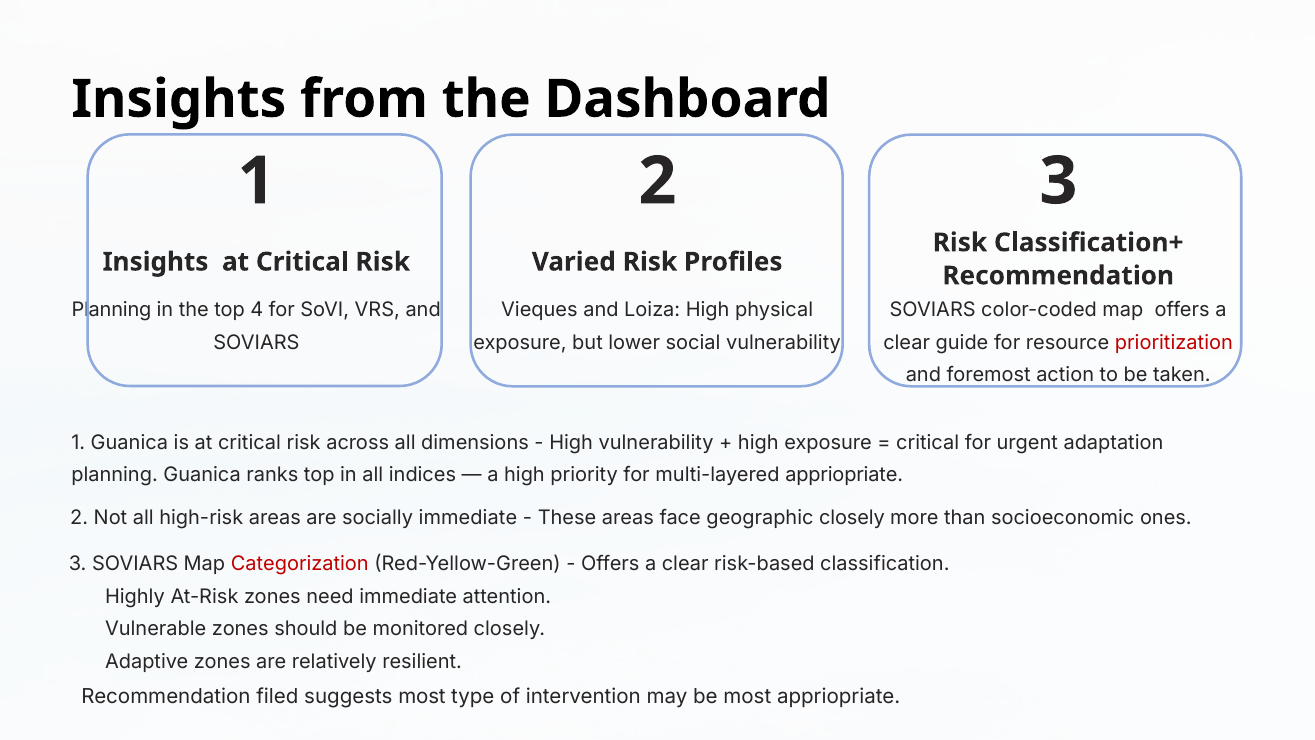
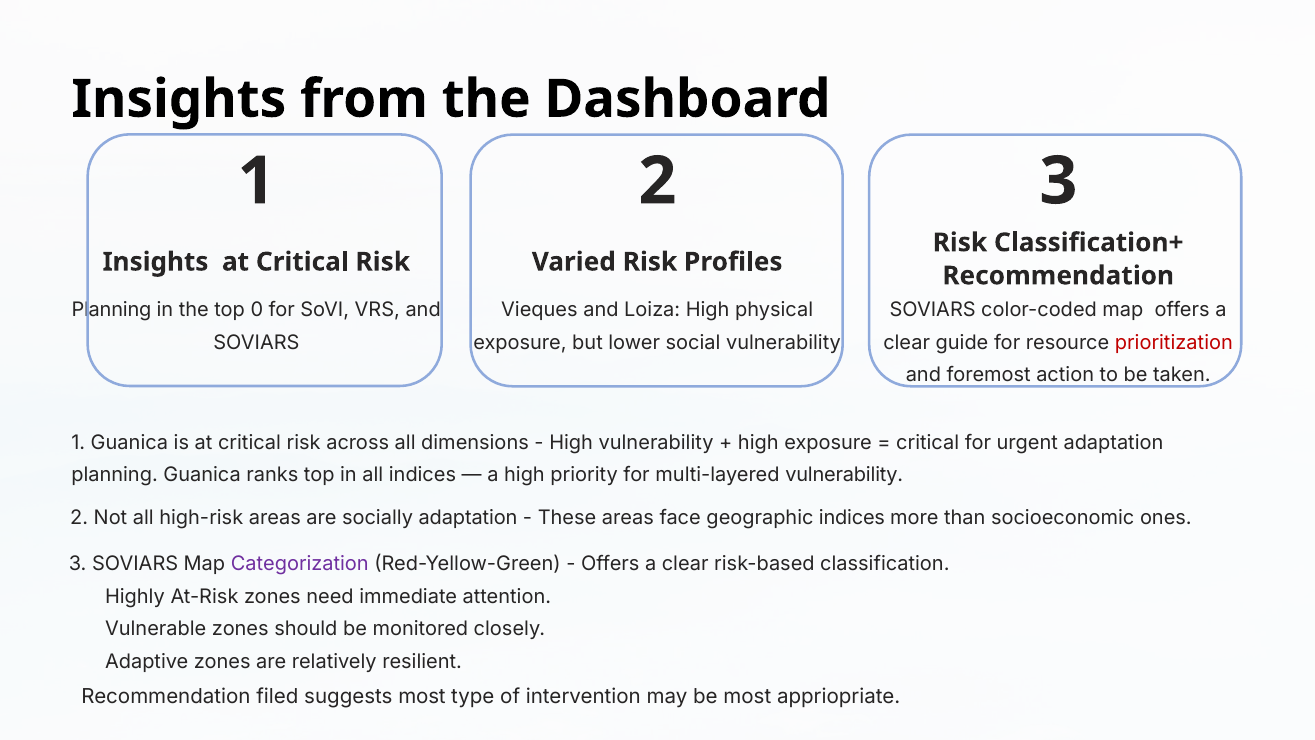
4: 4 -> 0 (257, 310)
multi-layered appriopriate: appriopriate -> vulnerability (844, 475)
socially immediate: immediate -> adaptation (468, 518)
geographic closely: closely -> indices (852, 518)
Categorization colour: red -> purple (300, 564)
